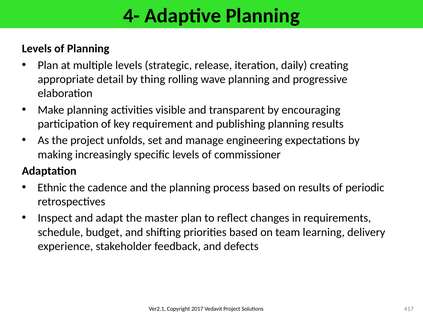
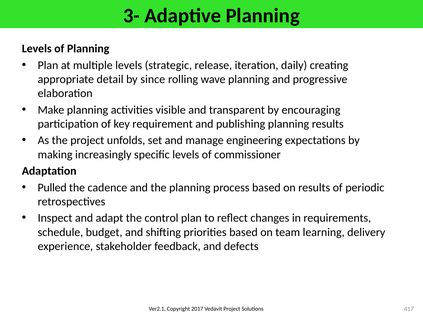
4-: 4- -> 3- (131, 16)
thing: thing -> since (153, 79)
Ethnic: Ethnic -> Pulled (52, 188)
master: master -> control (161, 218)
